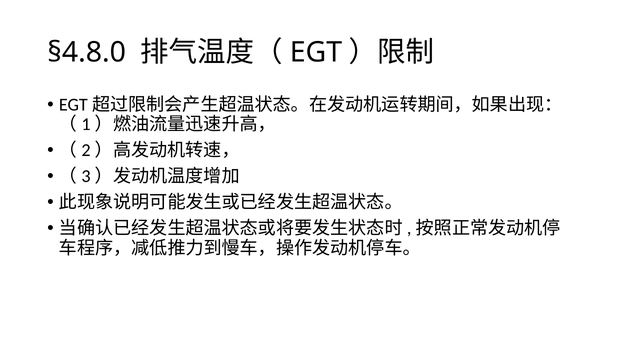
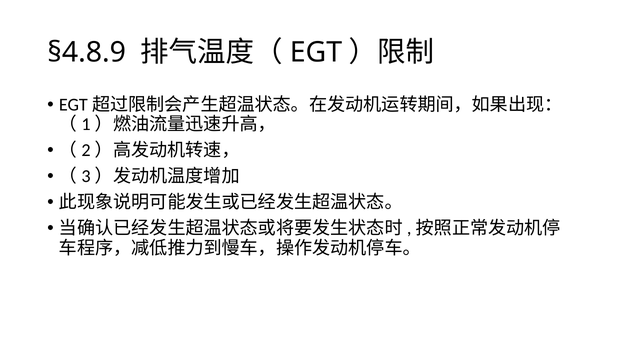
§4.8.0: §4.8.0 -> §4.8.9 (87, 52)
